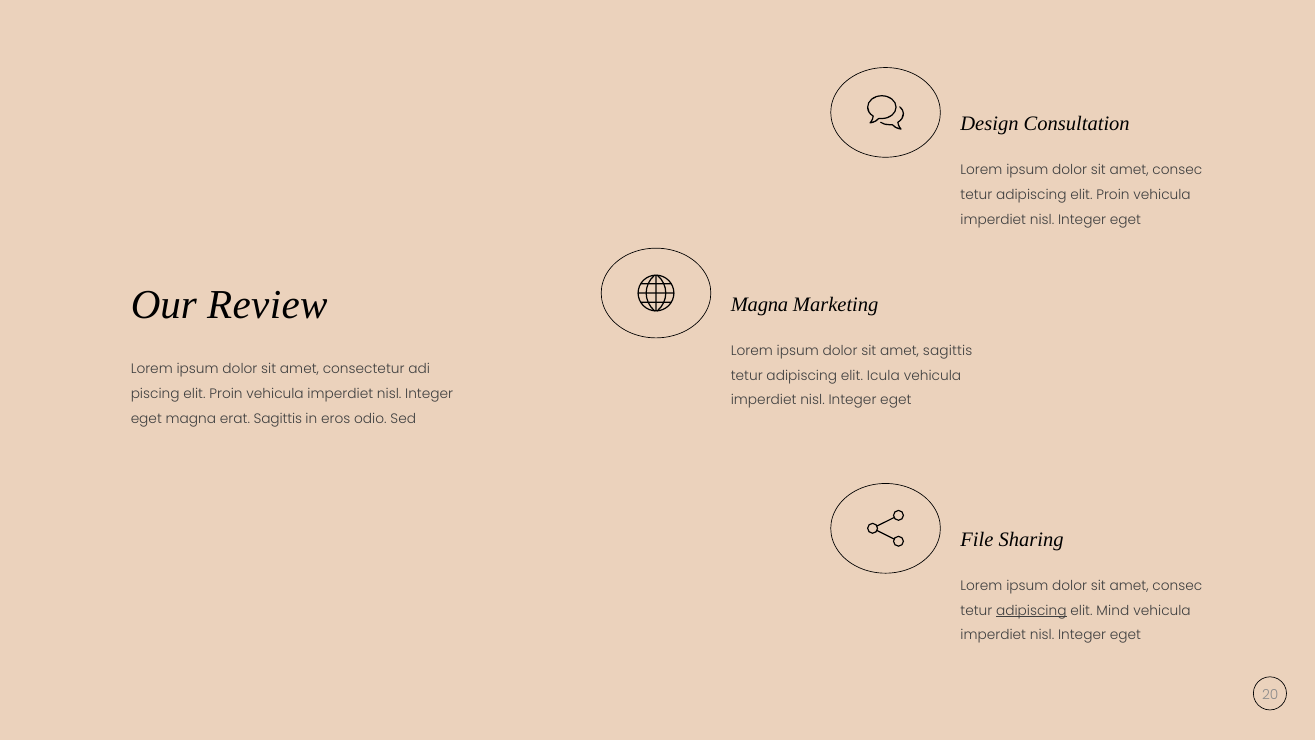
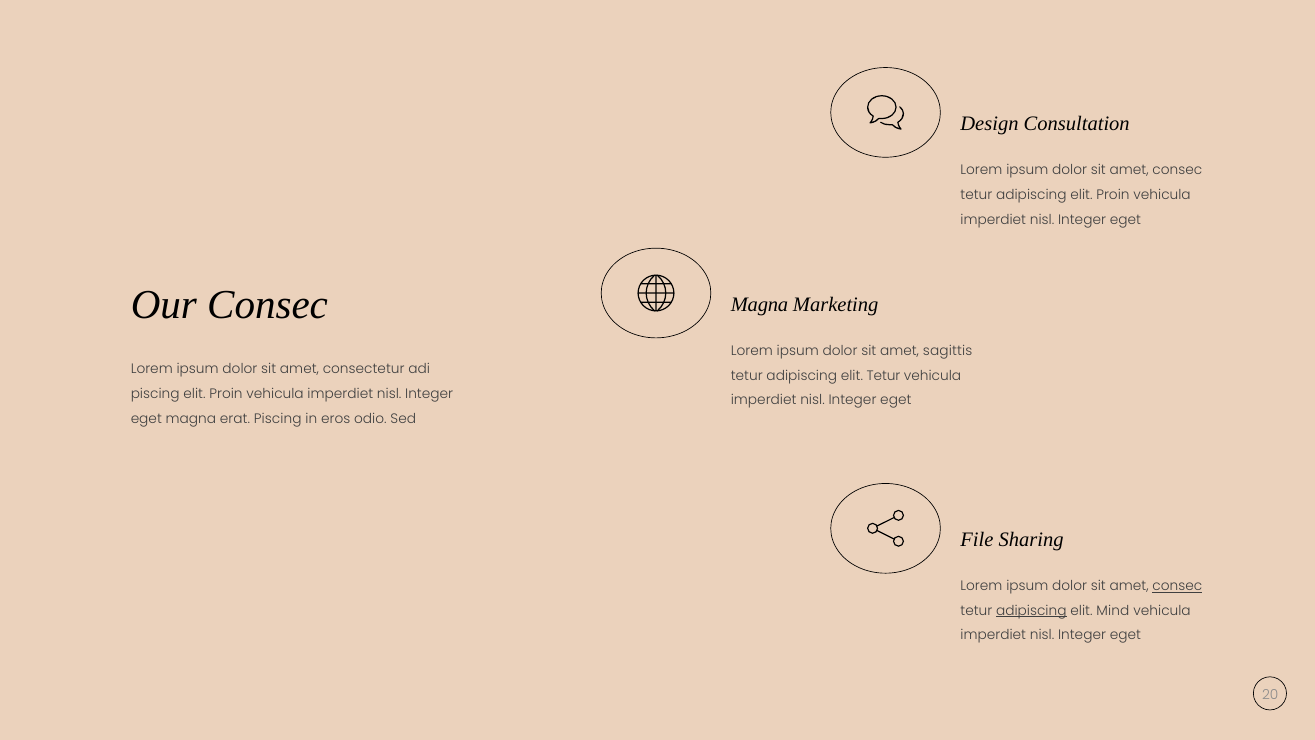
Our Review: Review -> Consec (268, 304)
elit Icula: Icula -> Tetur (883, 375)
erat Sagittis: Sagittis -> Piscing (278, 418)
consec underline: none -> present (1177, 586)
